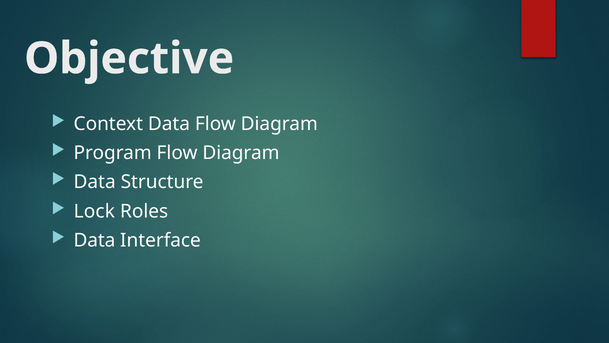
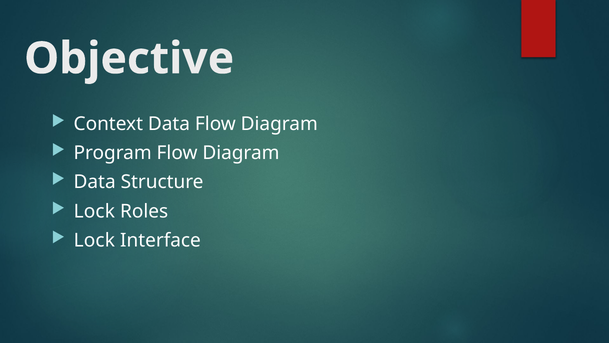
Data: Data -> Lock (94, 240)
